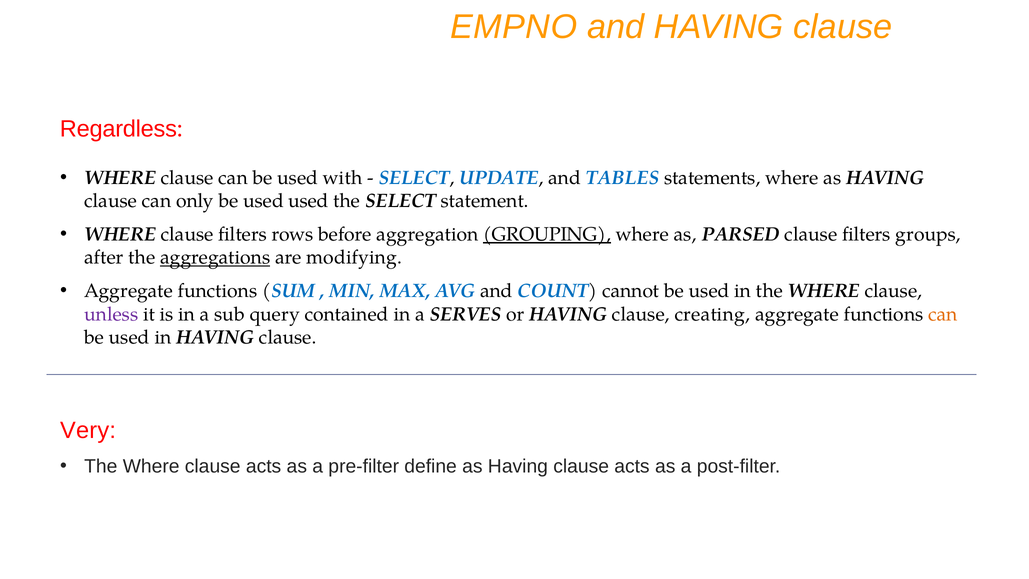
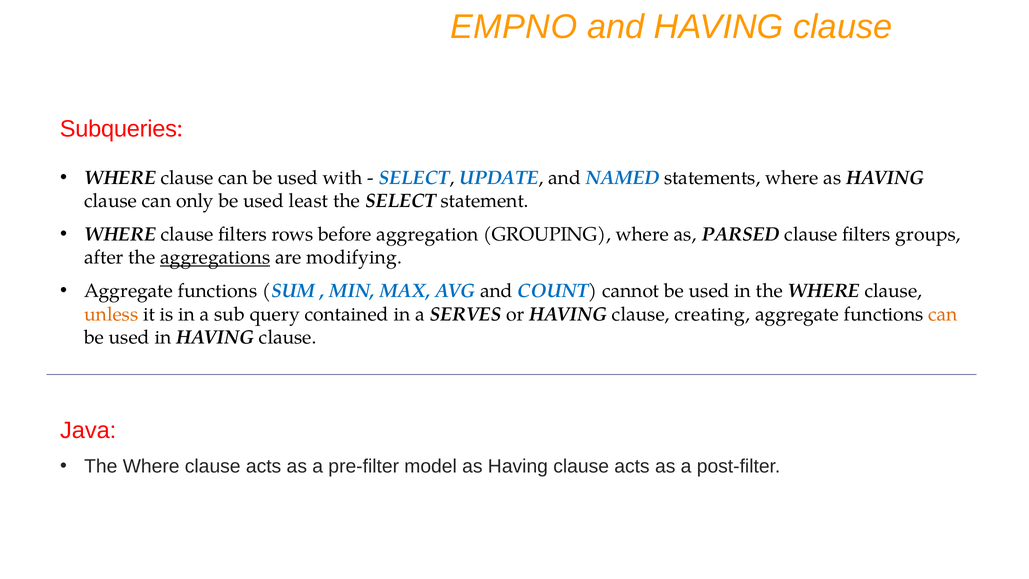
Regardless: Regardless -> Subqueries (118, 129)
TABLES: TABLES -> NAMED (623, 178)
used used: used -> least (308, 201)
GROUPING underline: present -> none (547, 234)
unless colour: purple -> orange (111, 314)
Very: Very -> Java (88, 431)
define: define -> model (431, 466)
